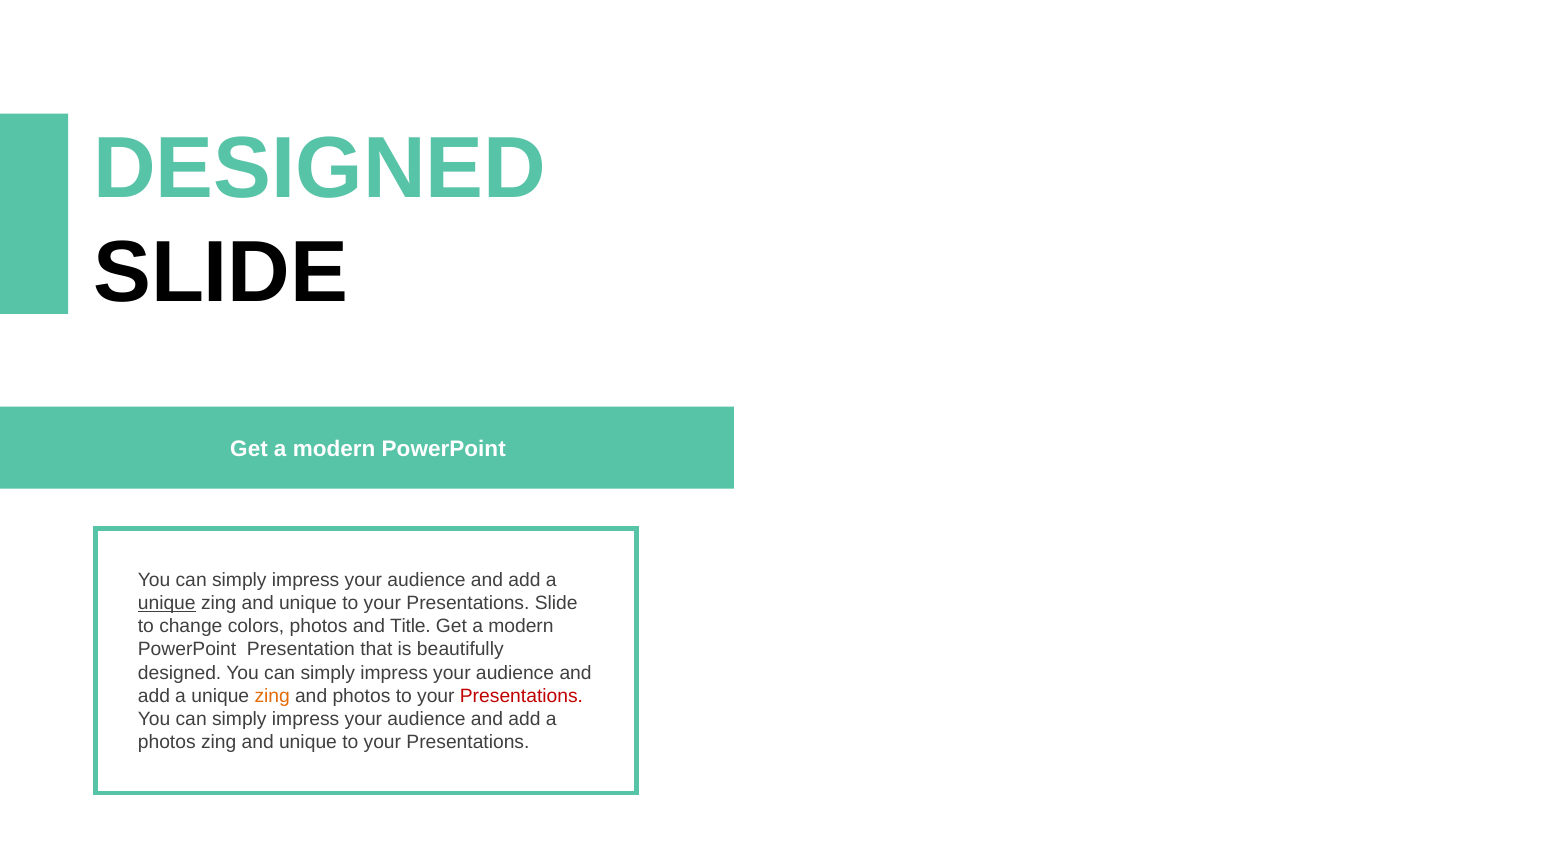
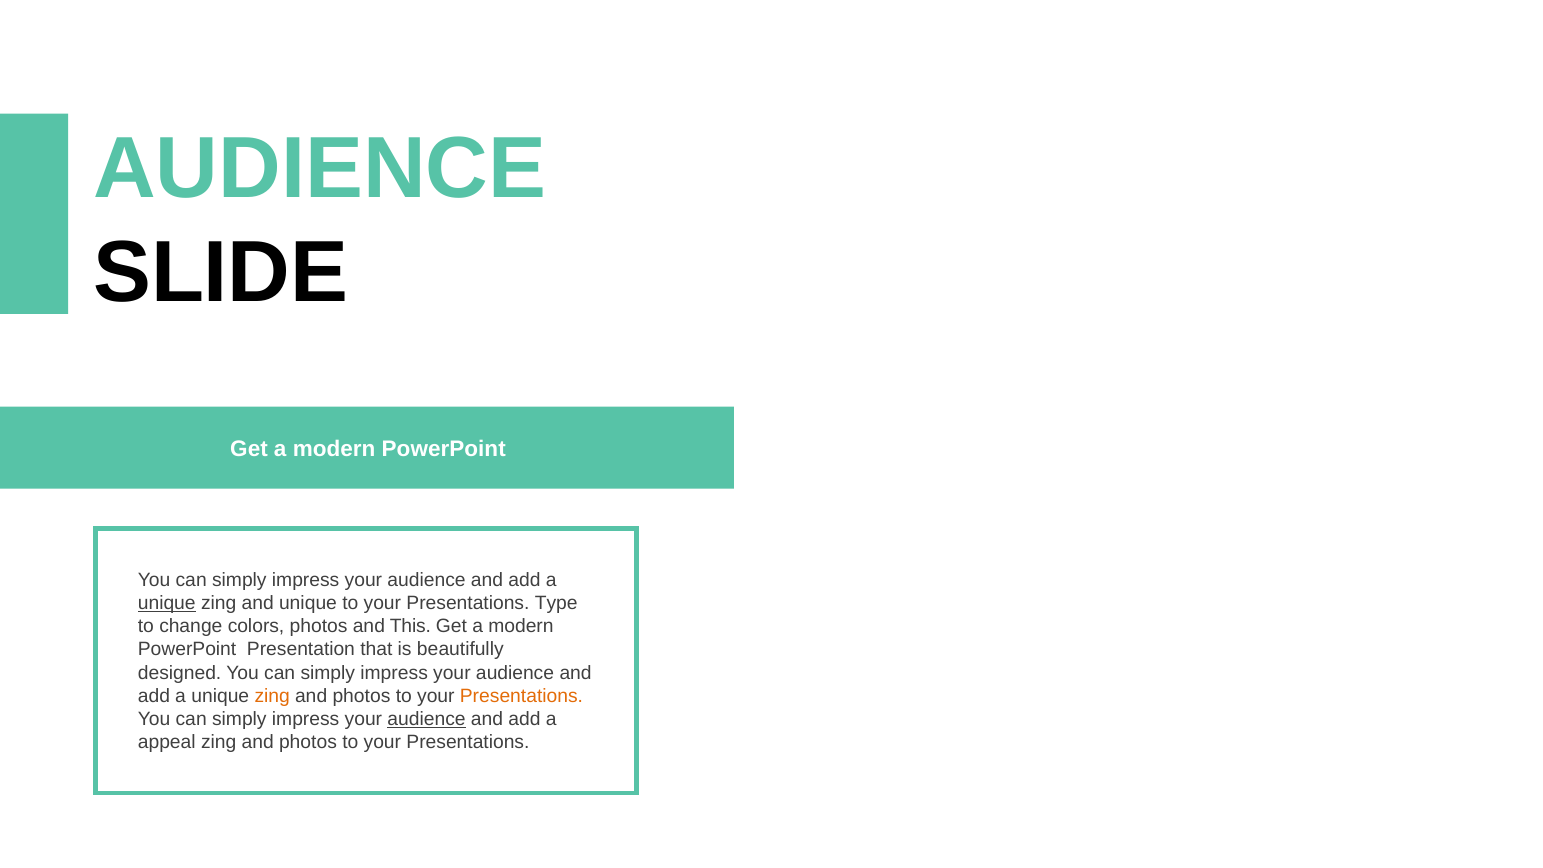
DESIGNED: DESIGNED -> AUDIENCE (320, 169)
Presentations Slide: Slide -> Type (556, 603)
Title: Title -> This (410, 626)
Presentations colour: red -> orange (521, 696)
audience underline: none -> present (426, 719)
photos: photos -> appeal (167, 742)
unique: unique -> photos (308, 742)
